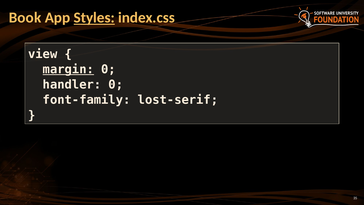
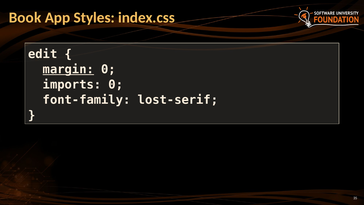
Styles underline: present -> none (94, 18)
view: view -> edit (43, 54)
handler: handler -> imports (72, 85)
